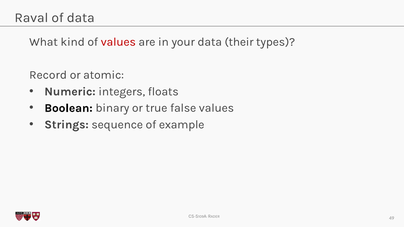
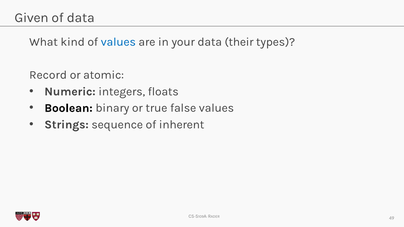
Raval: Raval -> Given (32, 18)
values colour: red -> blue (118, 42)
example: example -> inherent (182, 125)
